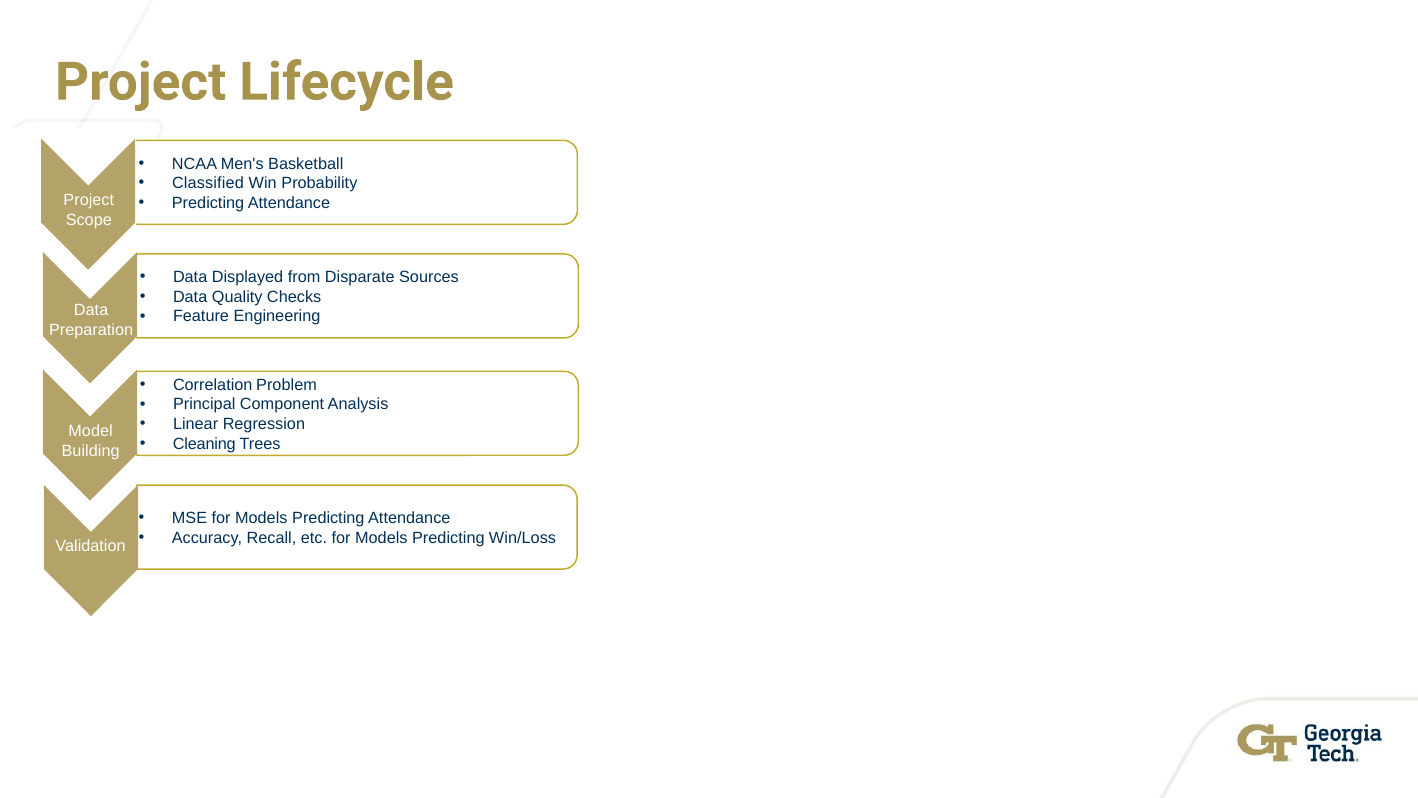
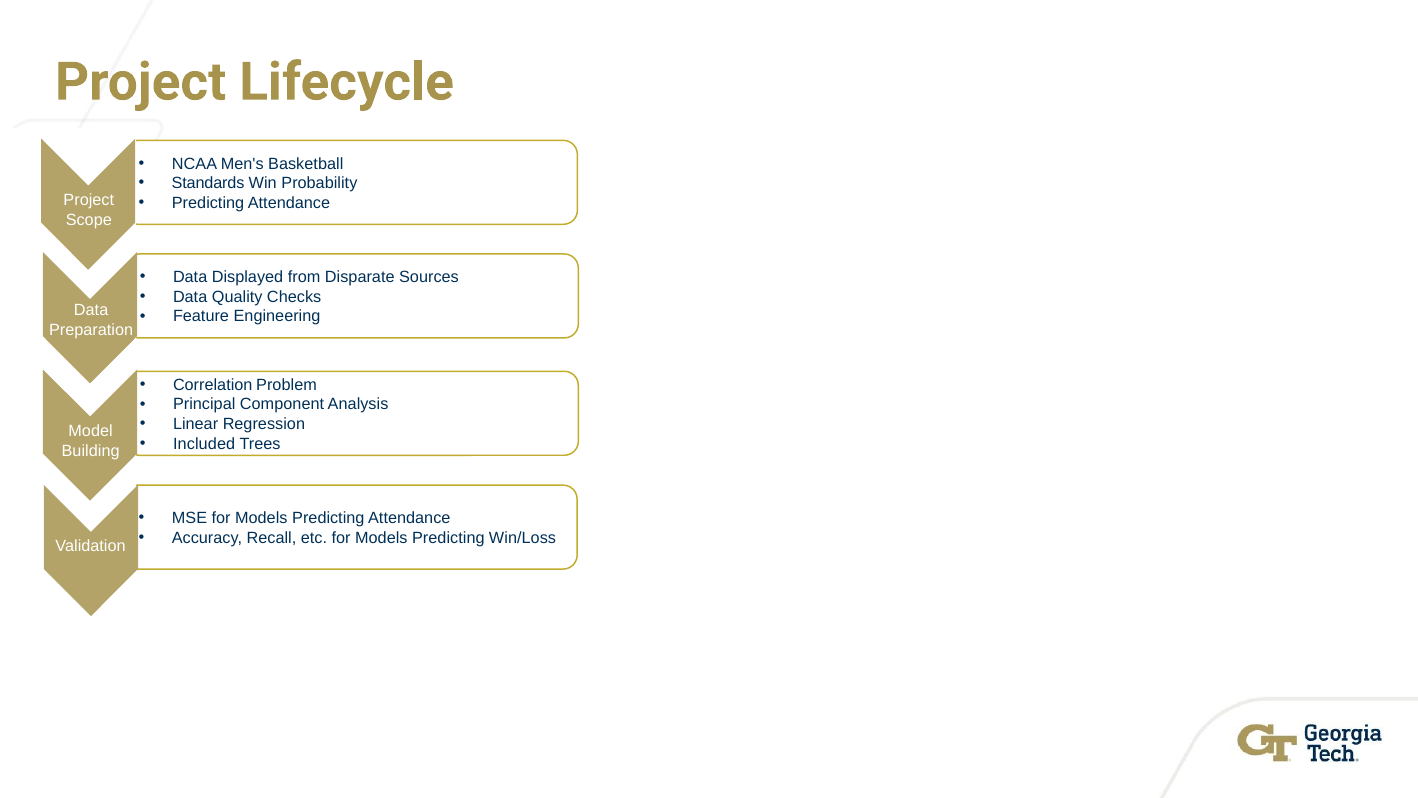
Classified: Classified -> Standards (208, 183)
Cleaning: Cleaning -> Included (204, 443)
